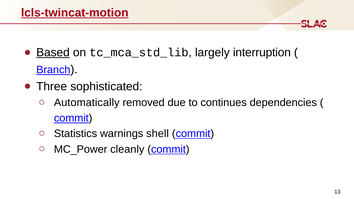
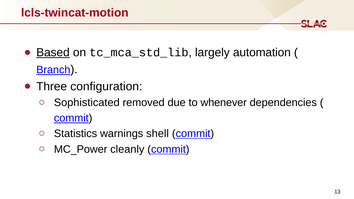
lcls-twincat-motion underline: present -> none (75, 13)
interruption: interruption -> automation (262, 53)
sophisticated: sophisticated -> configuration (106, 87)
Automatically: Automatically -> Sophisticated (87, 103)
continues: continues -> whenever (224, 103)
